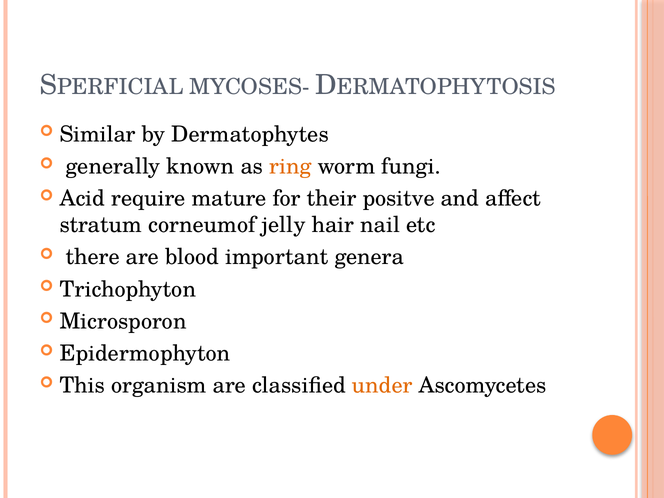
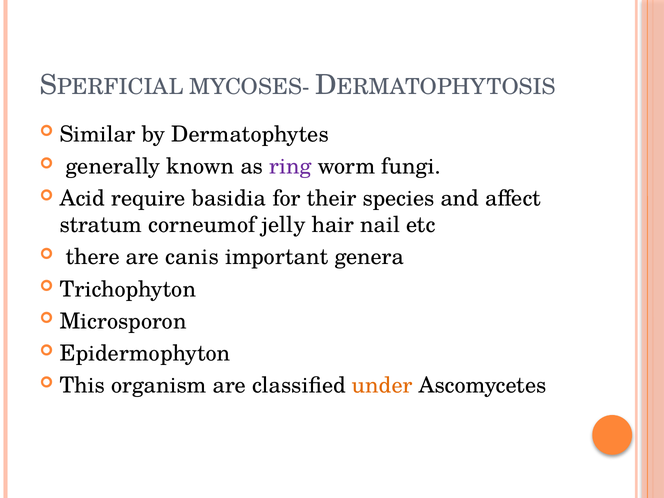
ring colour: orange -> purple (290, 166)
mature: mature -> basidia (229, 199)
positve: positve -> species (399, 199)
blood: blood -> canis (192, 257)
